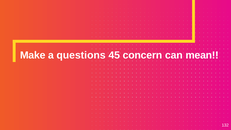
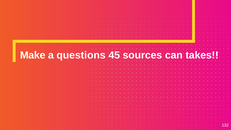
concern: concern -> sources (142, 55)
mean: mean -> takes (202, 55)
